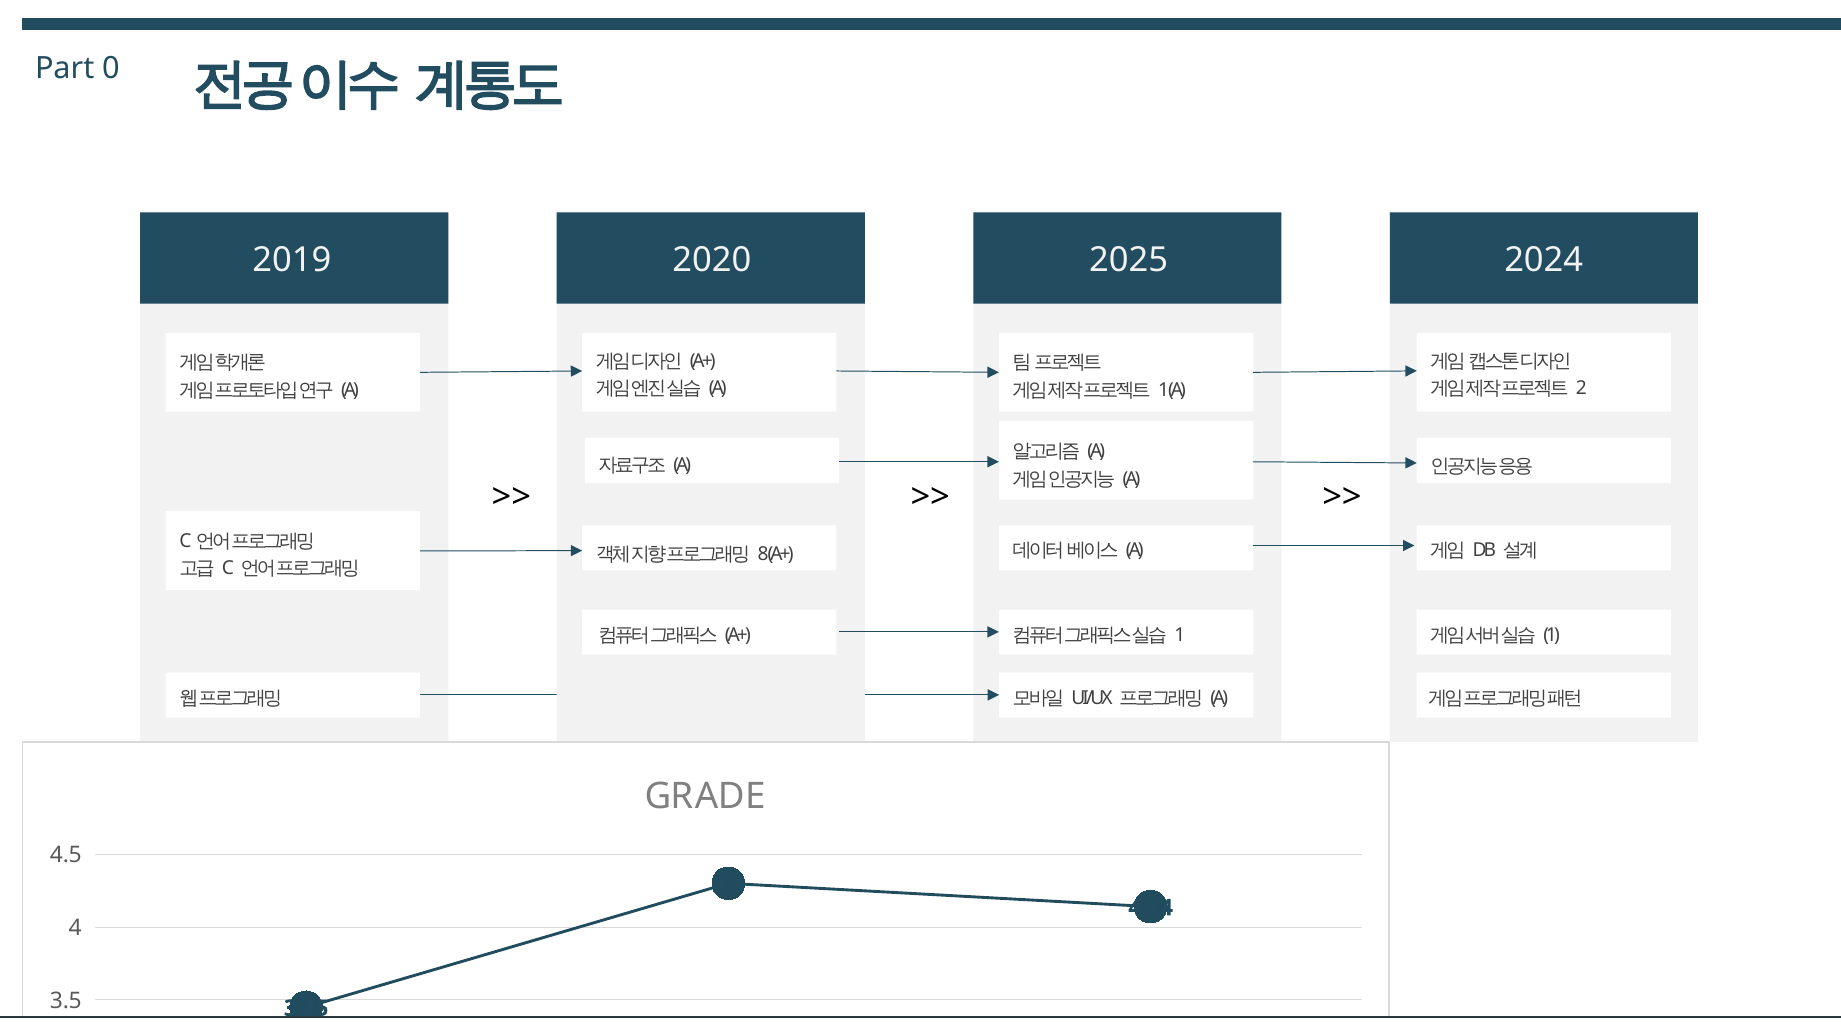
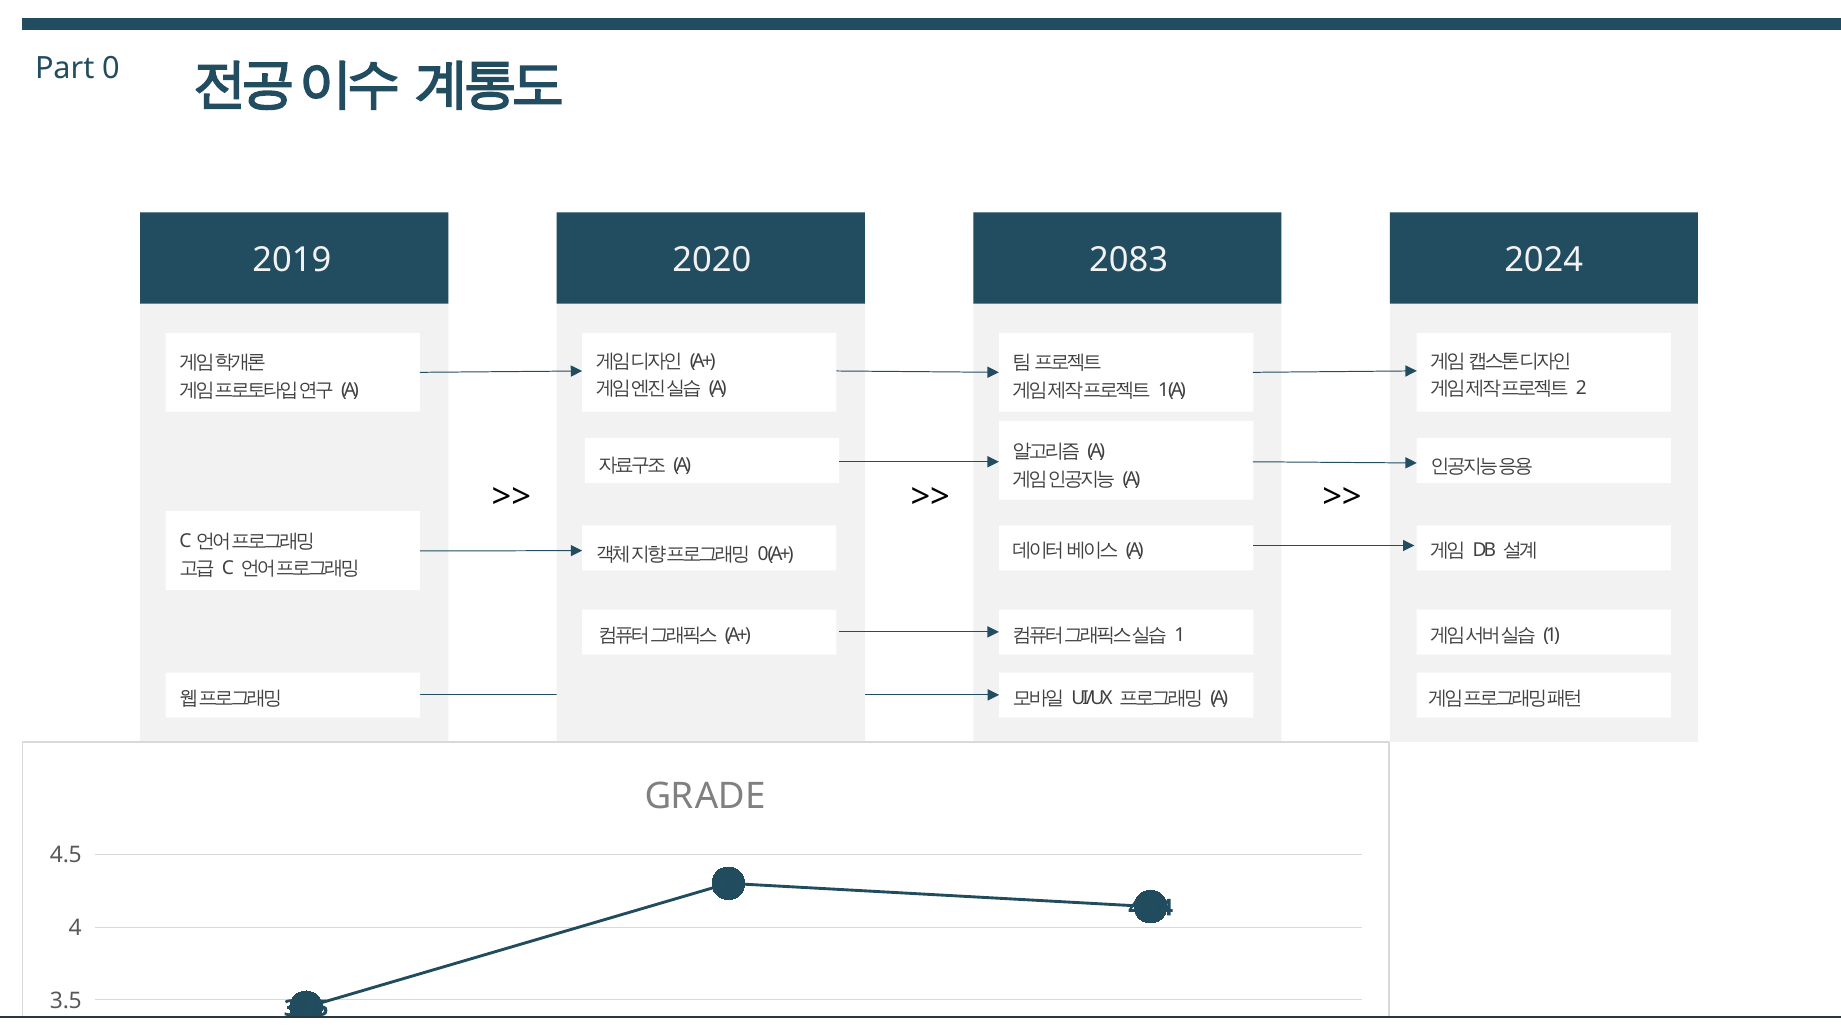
2025: 2025 -> 2083 (1129, 260)
8: 8 -> 0 (763, 555)
